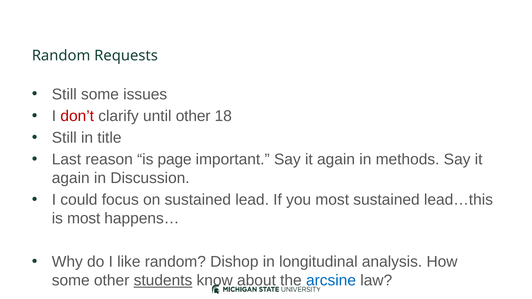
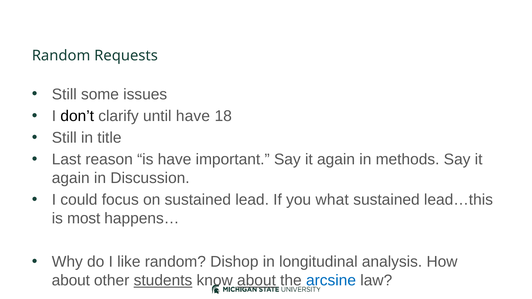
don’t colour: red -> black (77, 116)
until other: other -> have (193, 116)
is page: page -> have (175, 160)
you most: most -> what (332, 200)
some: some -> about (71, 281)
about underline: none -> present (256, 281)
